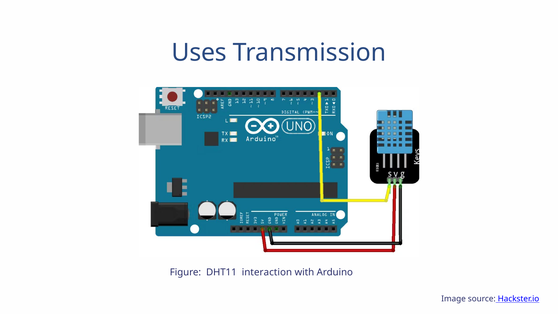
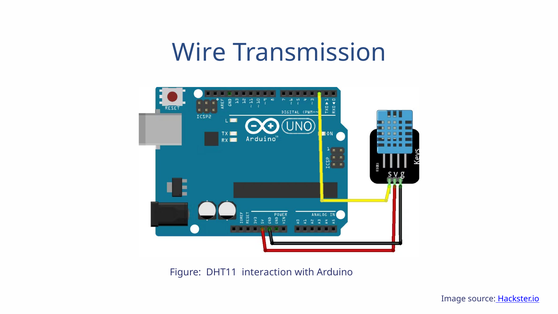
Uses: Uses -> Wire (199, 53)
